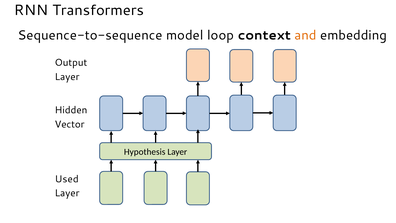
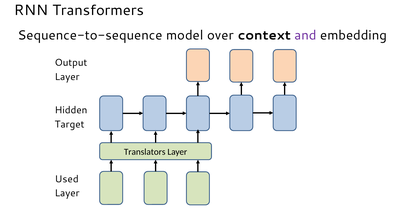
loop: loop -> over (220, 35)
and colour: orange -> purple (306, 35)
Vector: Vector -> Target (69, 124)
Hypothesis: Hypothesis -> Translators (145, 152)
